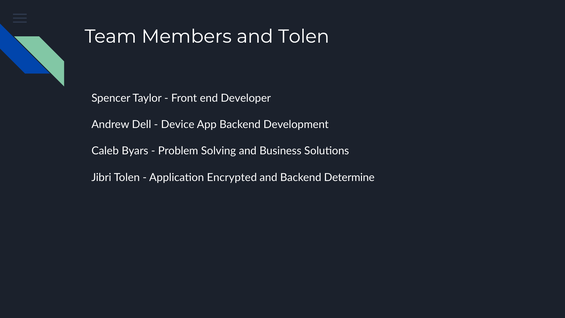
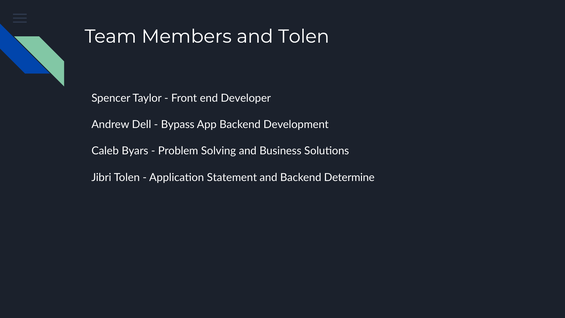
Device: Device -> Bypass (178, 125)
Encrypted: Encrypted -> Statement (232, 177)
